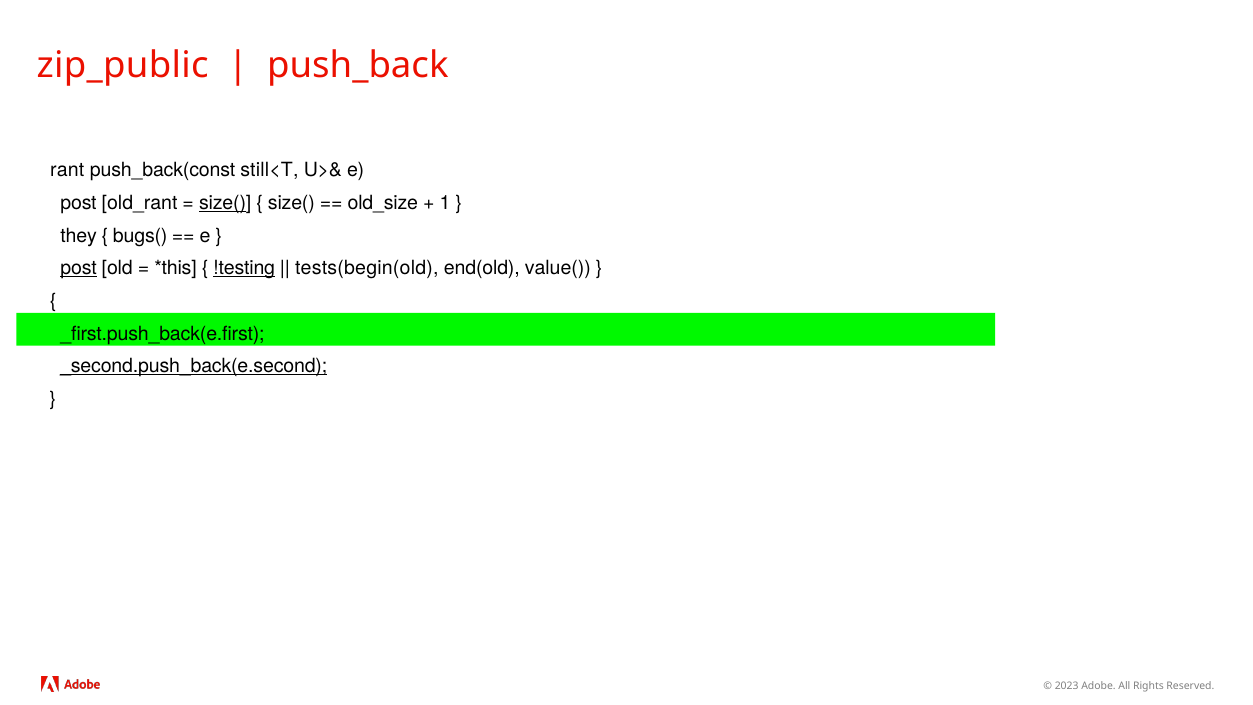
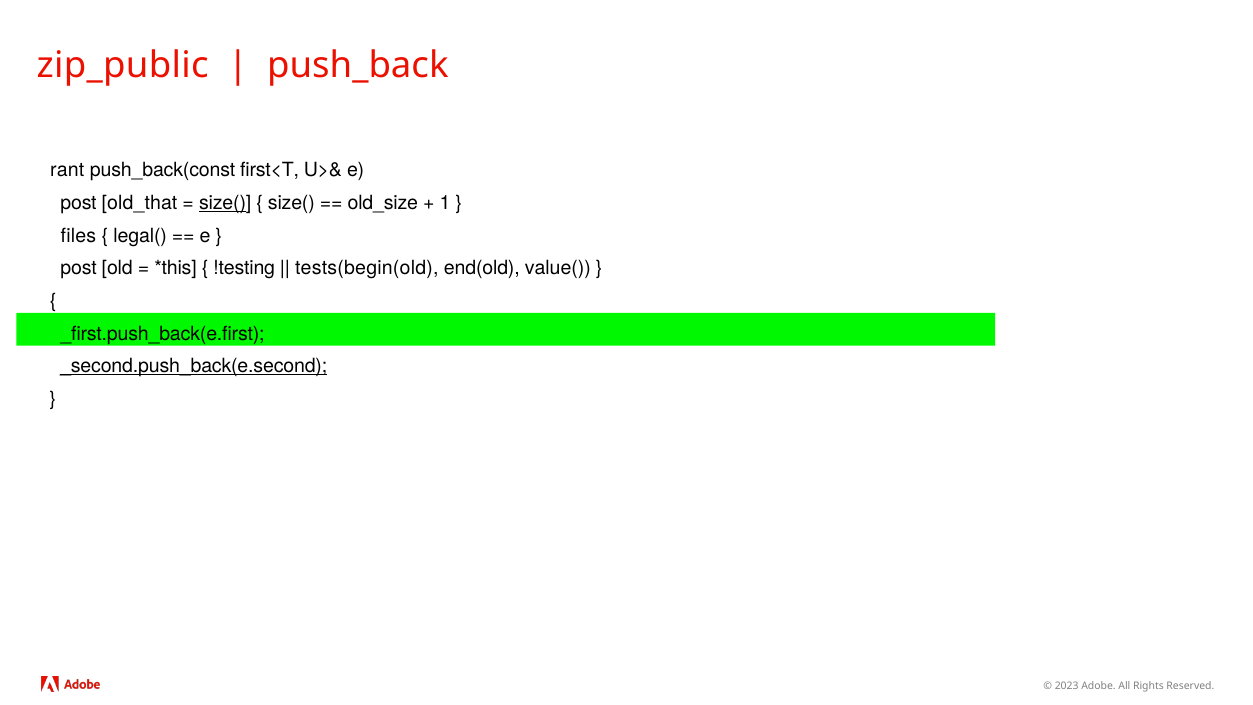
still<T: still<T -> first<T (270, 170)
old_rant: old_rant -> old_that (140, 203)
they: they -> files (78, 236)
bugs(: bugs( -> legal( (140, 236)
post underline: present -> none (79, 268)
!testing underline: present -> none (244, 268)
